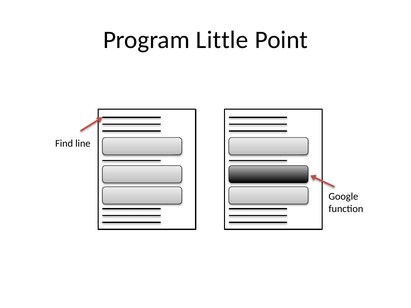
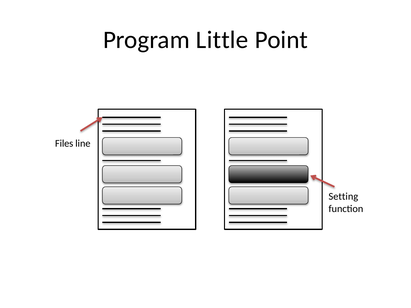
Find: Find -> Files (64, 143)
Google: Google -> Setting (343, 197)
